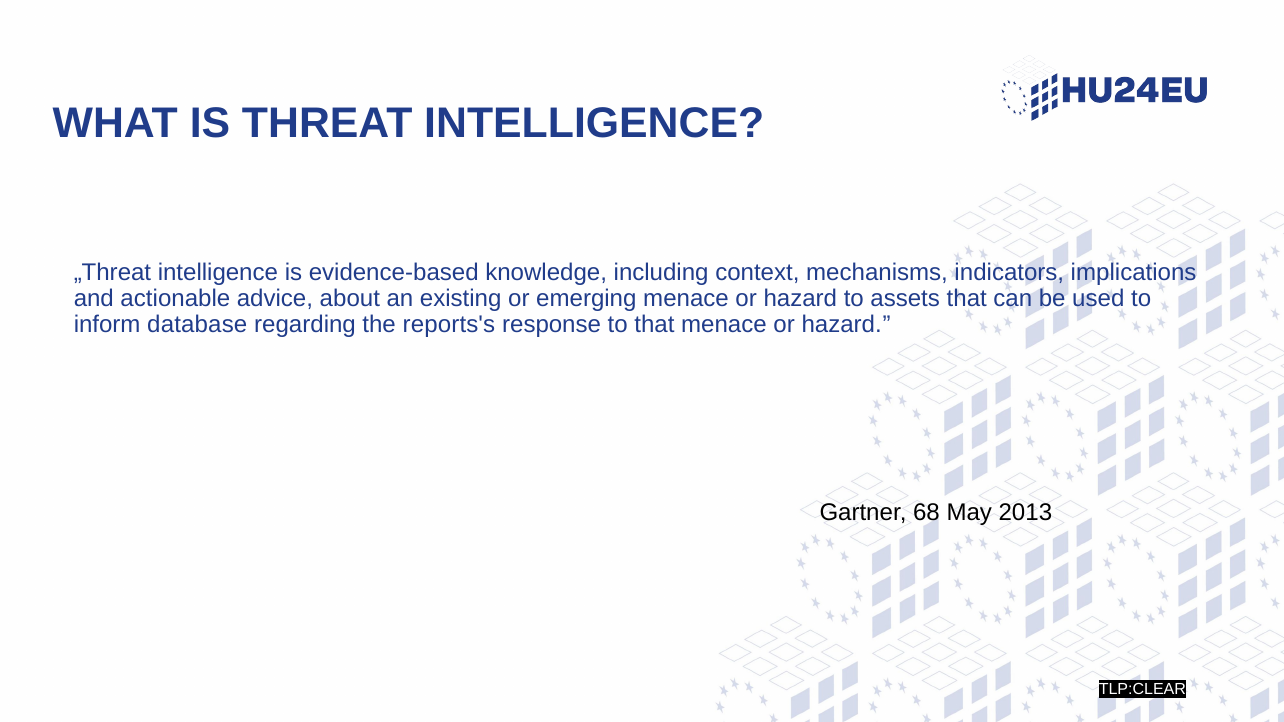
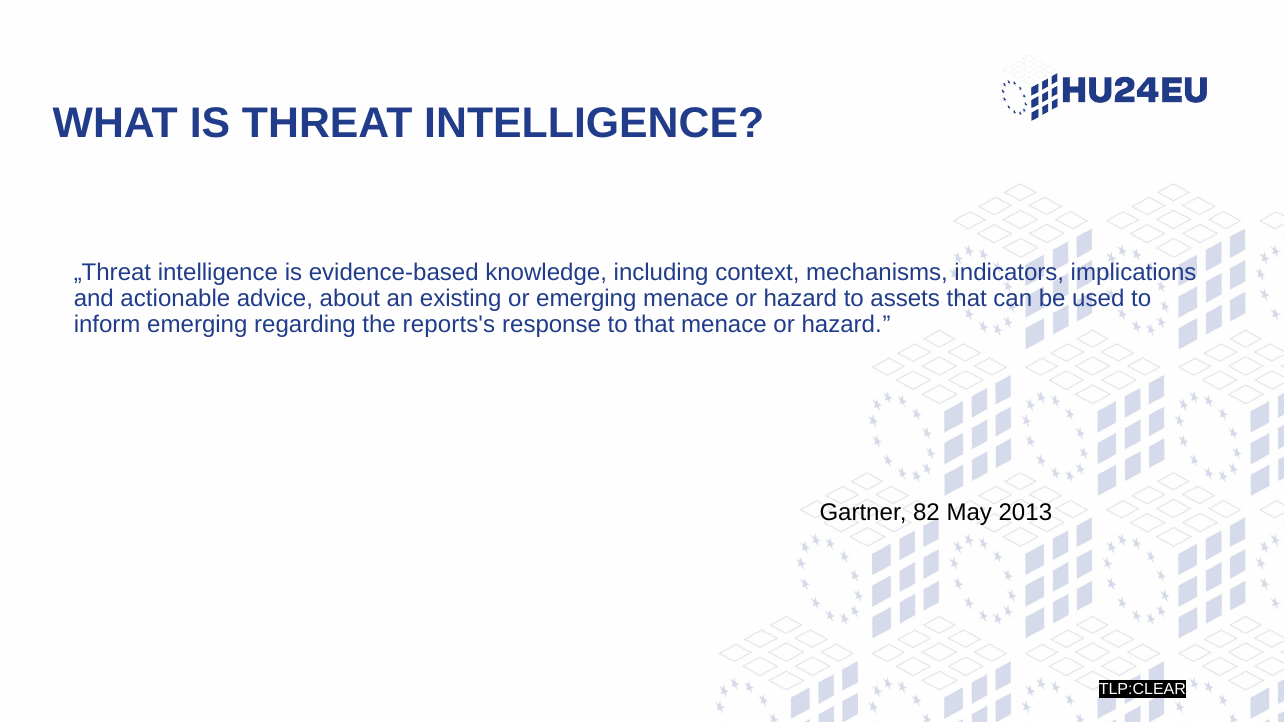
inform database: database -> emerging (197, 325)
68: 68 -> 82 (926, 513)
